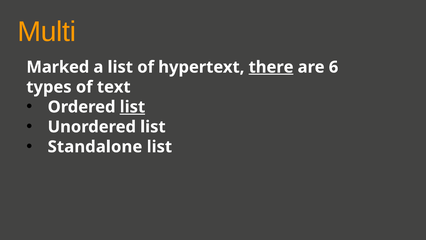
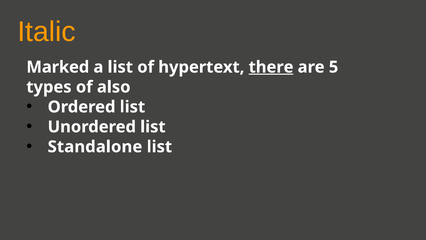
Multi: Multi -> Italic (47, 32)
6: 6 -> 5 (334, 67)
text: text -> also (114, 87)
list underline: present -> none (132, 107)
